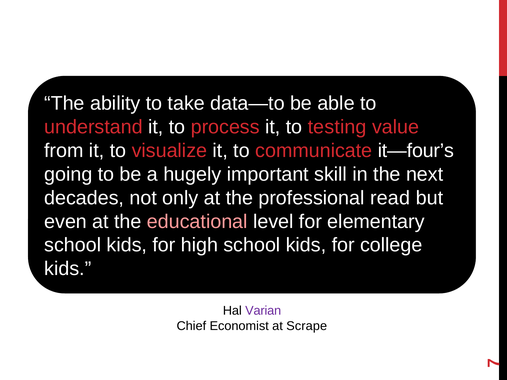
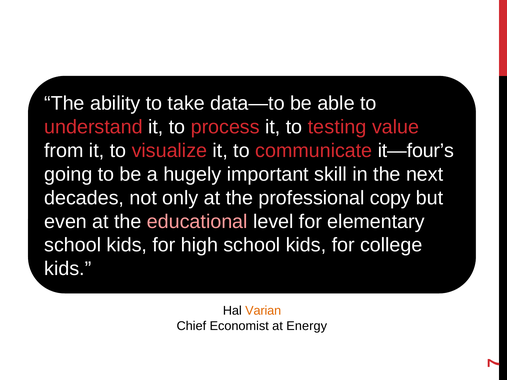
read: read -> copy (390, 198)
Varian colour: purple -> orange (263, 311)
Scrape: Scrape -> Energy (307, 326)
